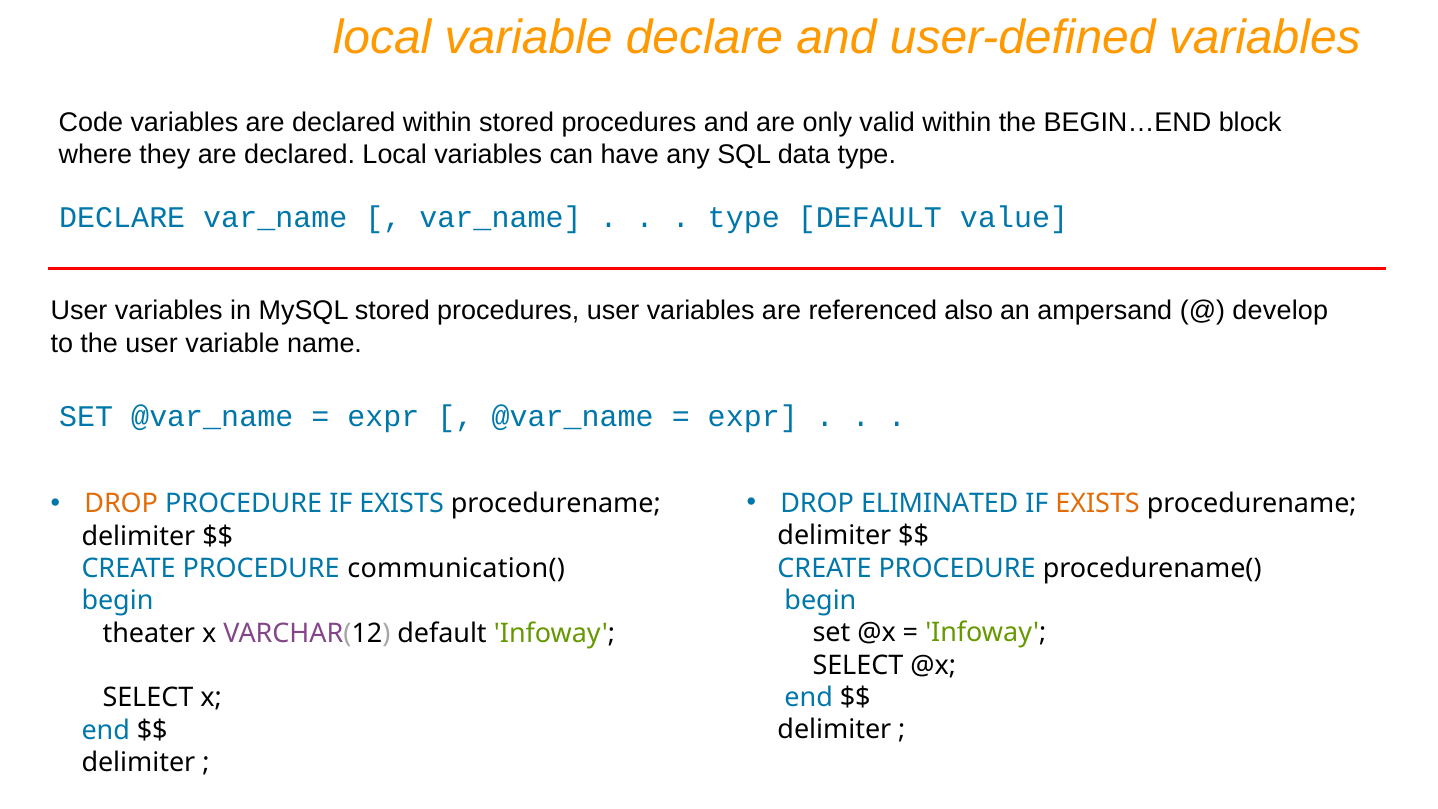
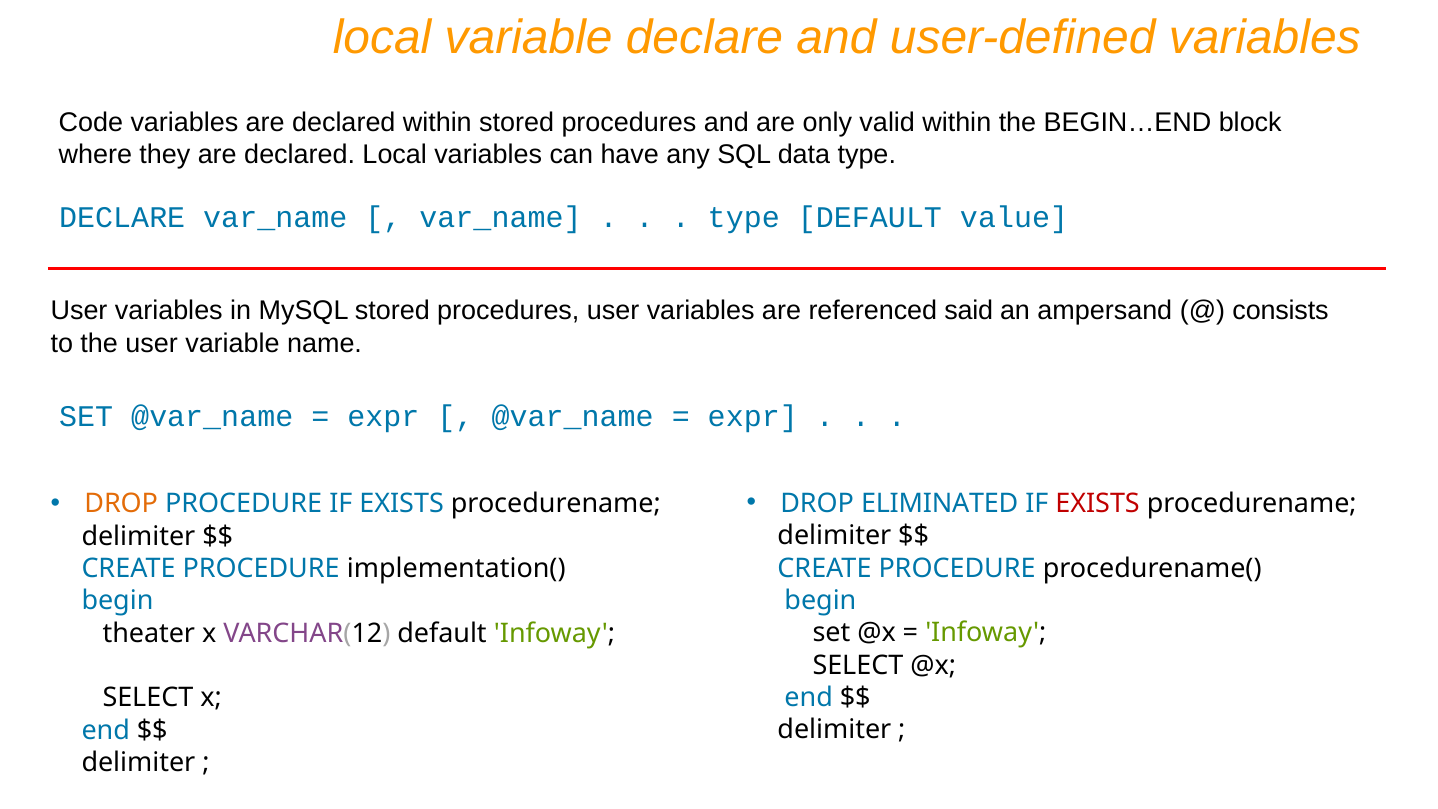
also: also -> said (969, 311)
develop: develop -> consists (1281, 311)
EXISTS colour: orange -> red (1098, 503)
communication(: communication( -> implementation( (456, 568)
